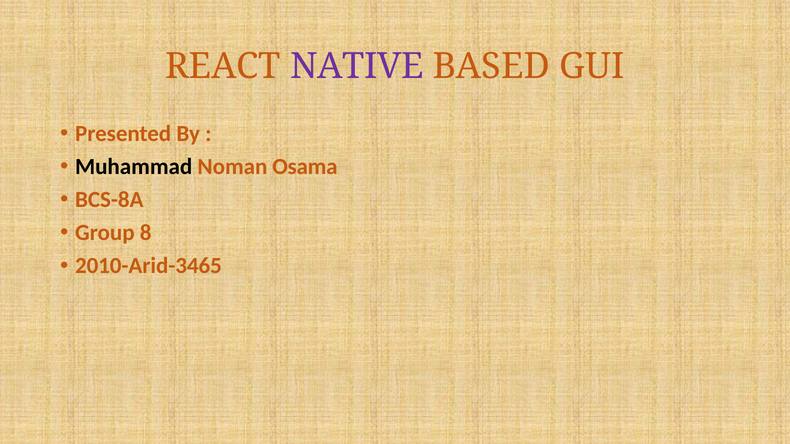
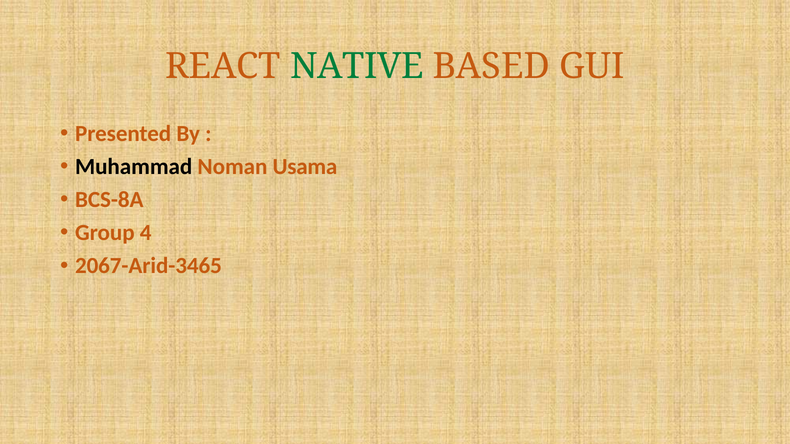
NATIVE colour: purple -> green (357, 66)
Osama: Osama -> Usama (305, 167)
8: 8 -> 4 (146, 233)
2010-Arid-3465: 2010-Arid-3465 -> 2067-Arid-3465 (148, 266)
